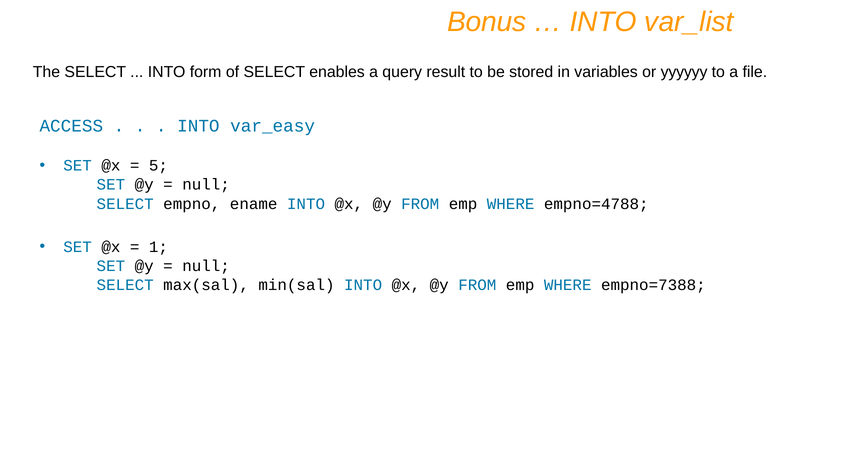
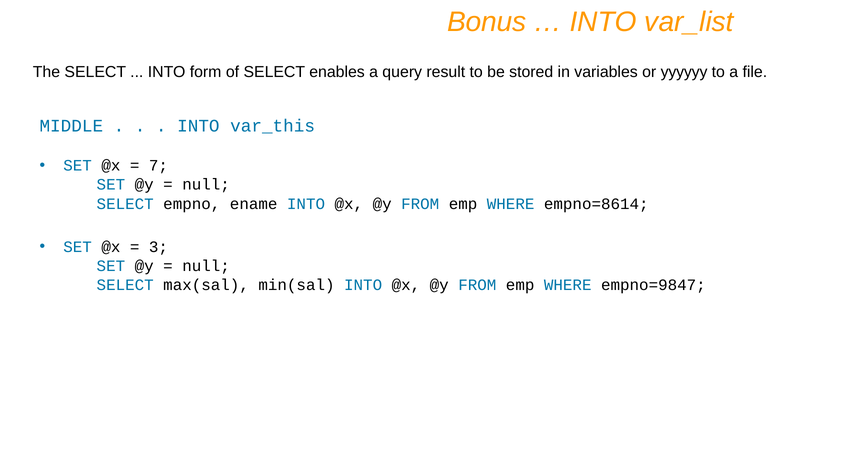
ACCESS: ACCESS -> MIDDLE (71, 126)
var_easy: var_easy -> var_this (273, 126)
5: 5 -> 7 (158, 166)
empno=4788: empno=4788 -> empno=8614 (596, 204)
1: 1 -> 3 (158, 247)
empno=7388: empno=7388 -> empno=9847 (653, 285)
